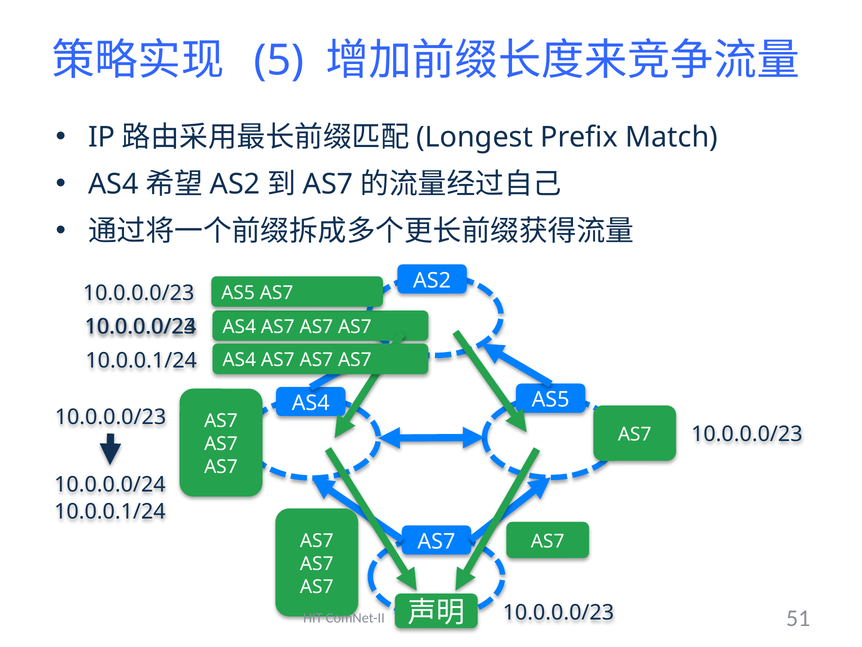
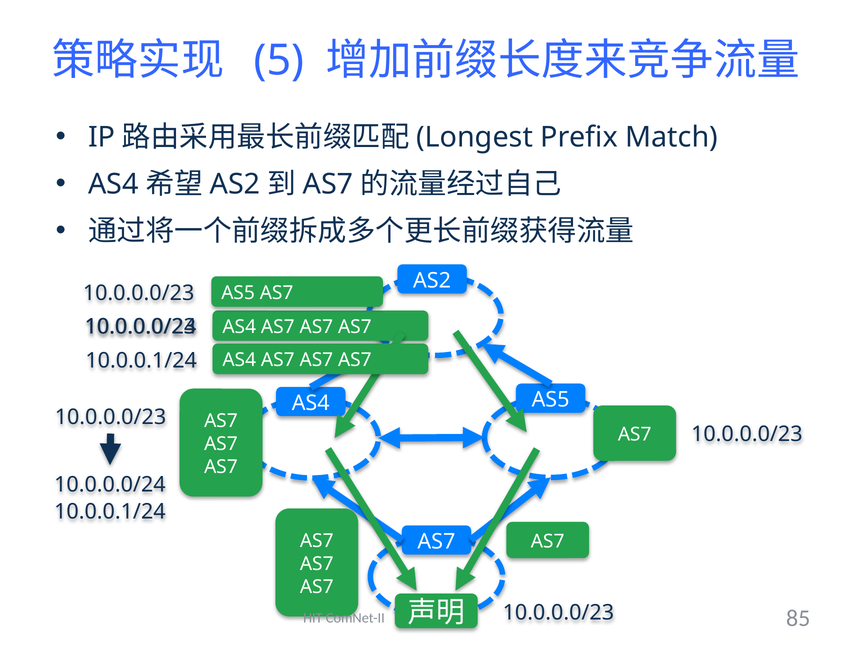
51: 51 -> 85 (798, 618)
